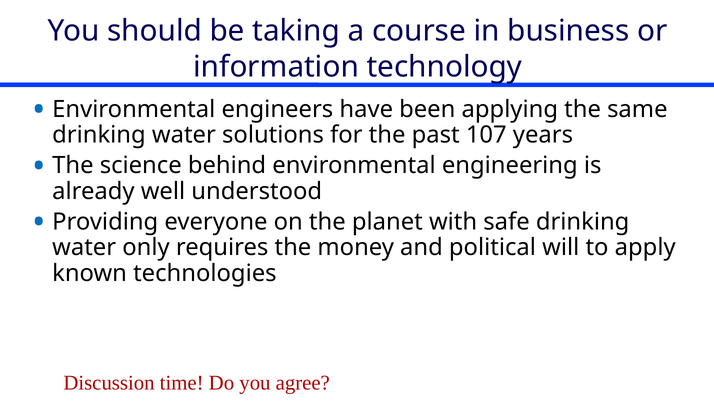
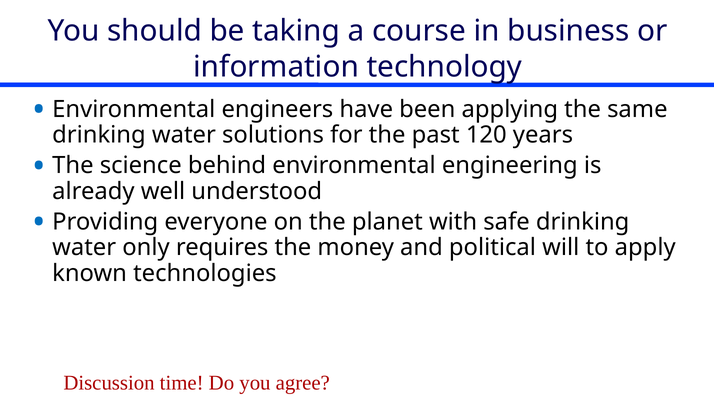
107: 107 -> 120 (486, 135)
